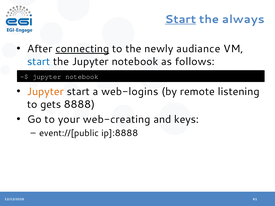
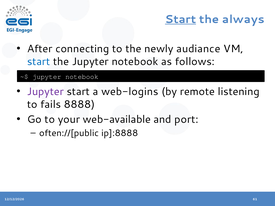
connecting underline: present -> none (82, 49)
Jupyter colour: orange -> purple (45, 92)
gets: gets -> fails (51, 105)
web-creating: web-creating -> web-available (117, 119)
keys: keys -> port (186, 119)
event://[public: event://[public -> often://[public (69, 133)
